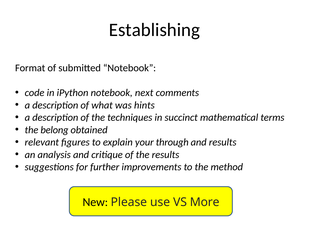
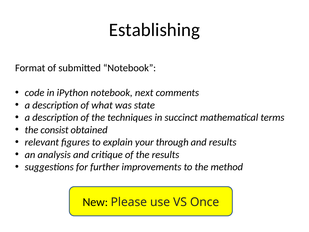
hints: hints -> state (144, 105)
belong: belong -> consist (55, 130)
More: More -> Once (205, 202)
